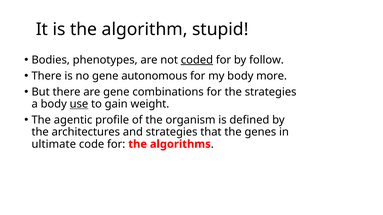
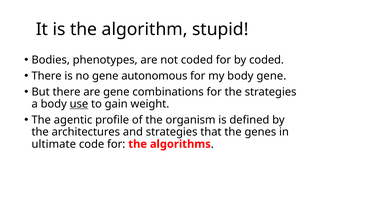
coded underline: present -> none (197, 60)
by follow: follow -> coded (267, 60)
body more: more -> gene (271, 76)
